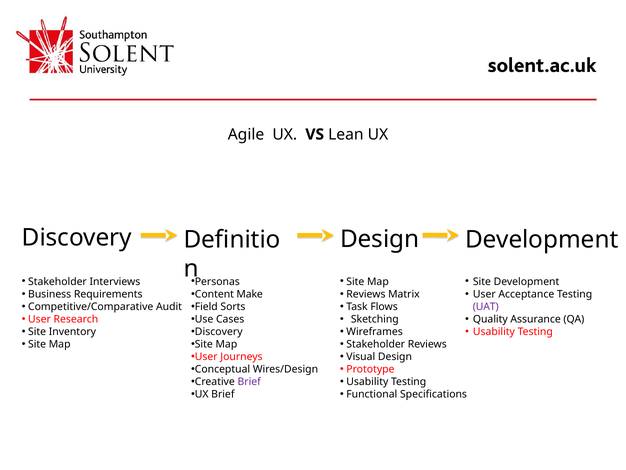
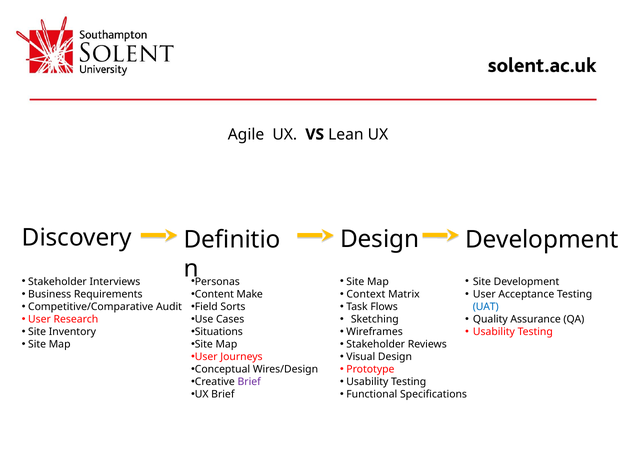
Reviews: Reviews -> Context (366, 294)
UAT colour: purple -> blue (486, 306)
Discovery: Discovery -> Situations (219, 331)
